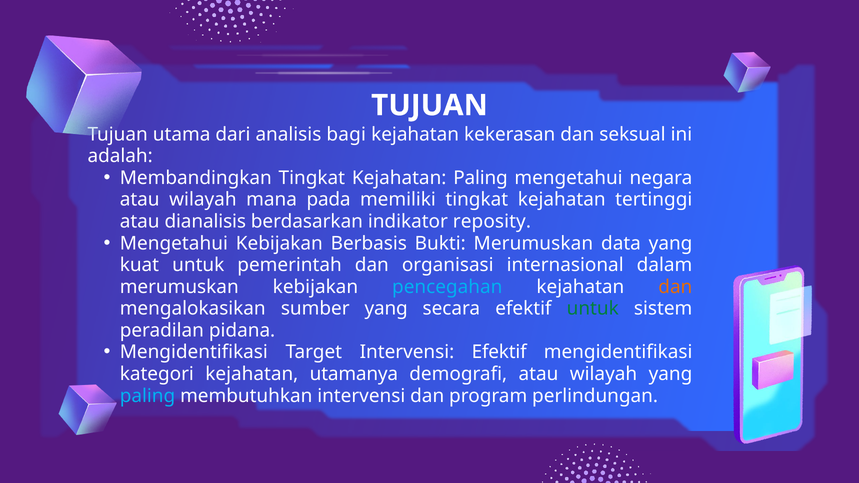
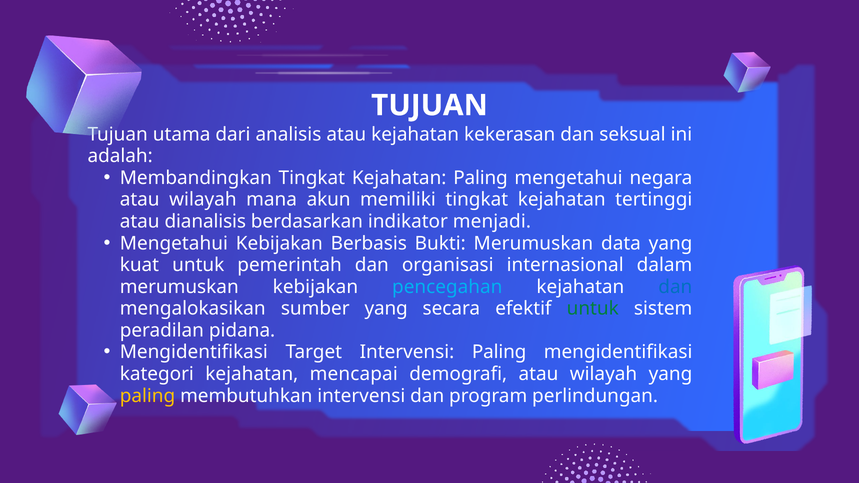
analisis bagi: bagi -> atau (346, 134)
pada: pada -> akun (329, 200)
reposity: reposity -> menjadi (492, 222)
dan colour: orange -> blue (675, 287)
Intervensi Efektif: Efektif -> Paling (499, 352)
utamanya: utamanya -> mencapai (354, 374)
paling colour: light blue -> yellow (148, 396)
